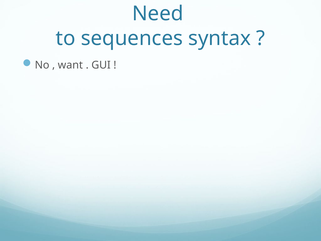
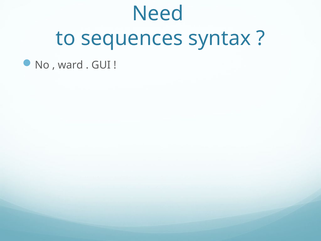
want: want -> ward (70, 65)
